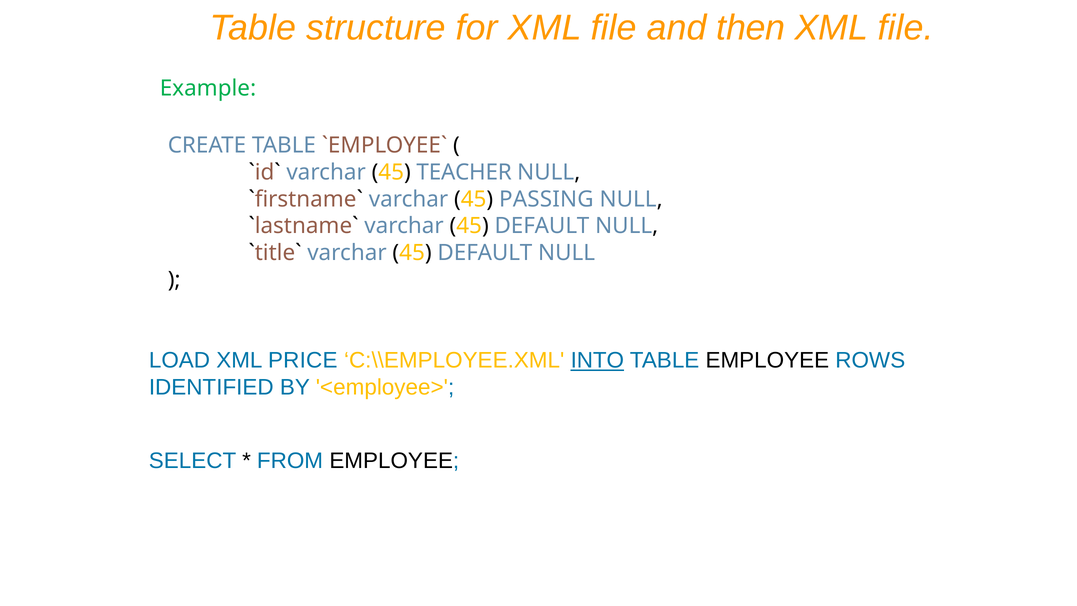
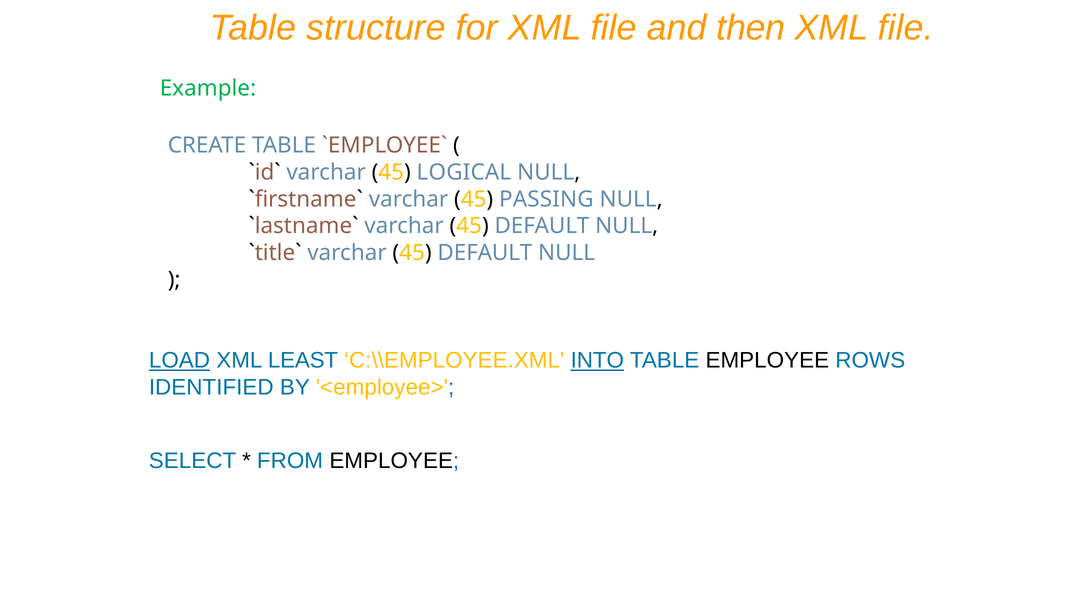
TEACHER: TEACHER -> LOGICAL (464, 172)
LOAD underline: none -> present (179, 360)
PRICE: PRICE -> LEAST (303, 360)
